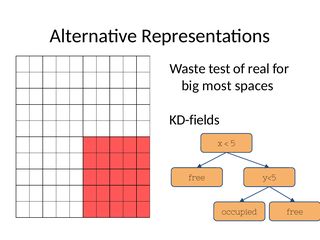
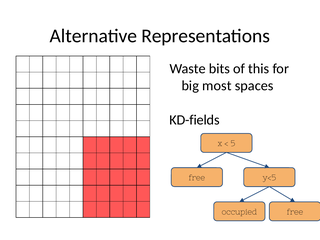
test: test -> bits (219, 69)
real: real -> this (259, 69)
